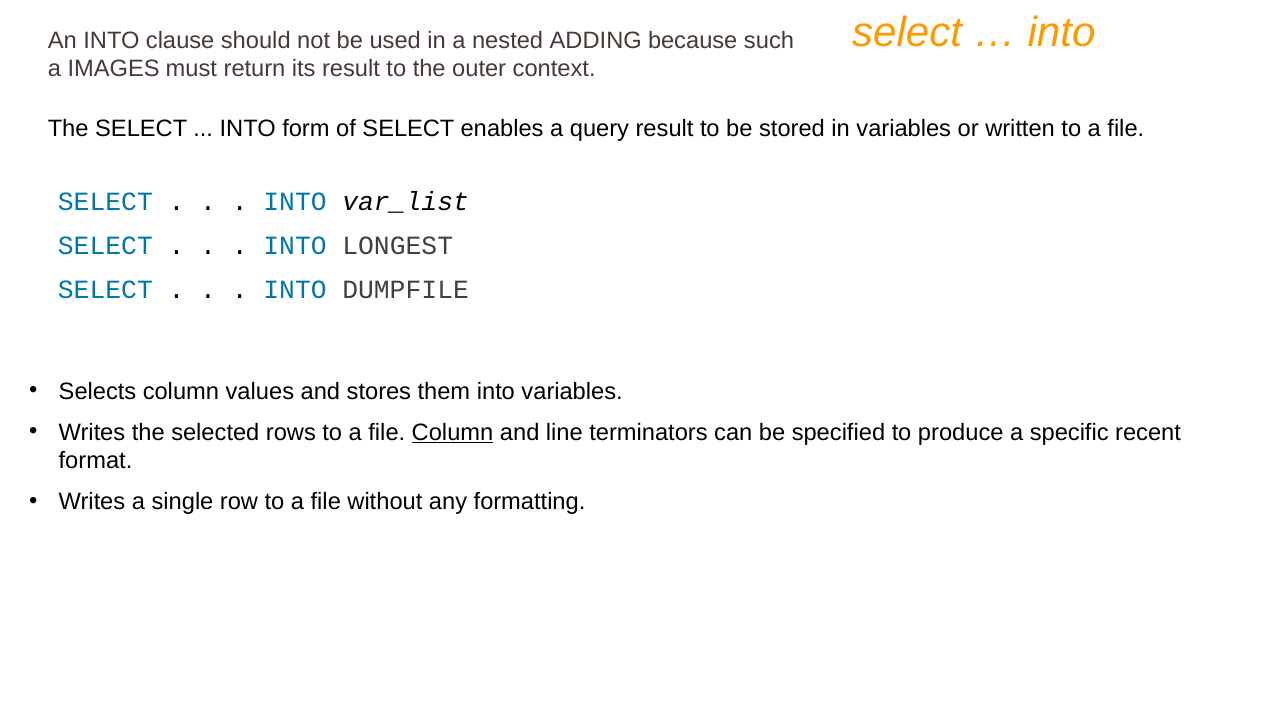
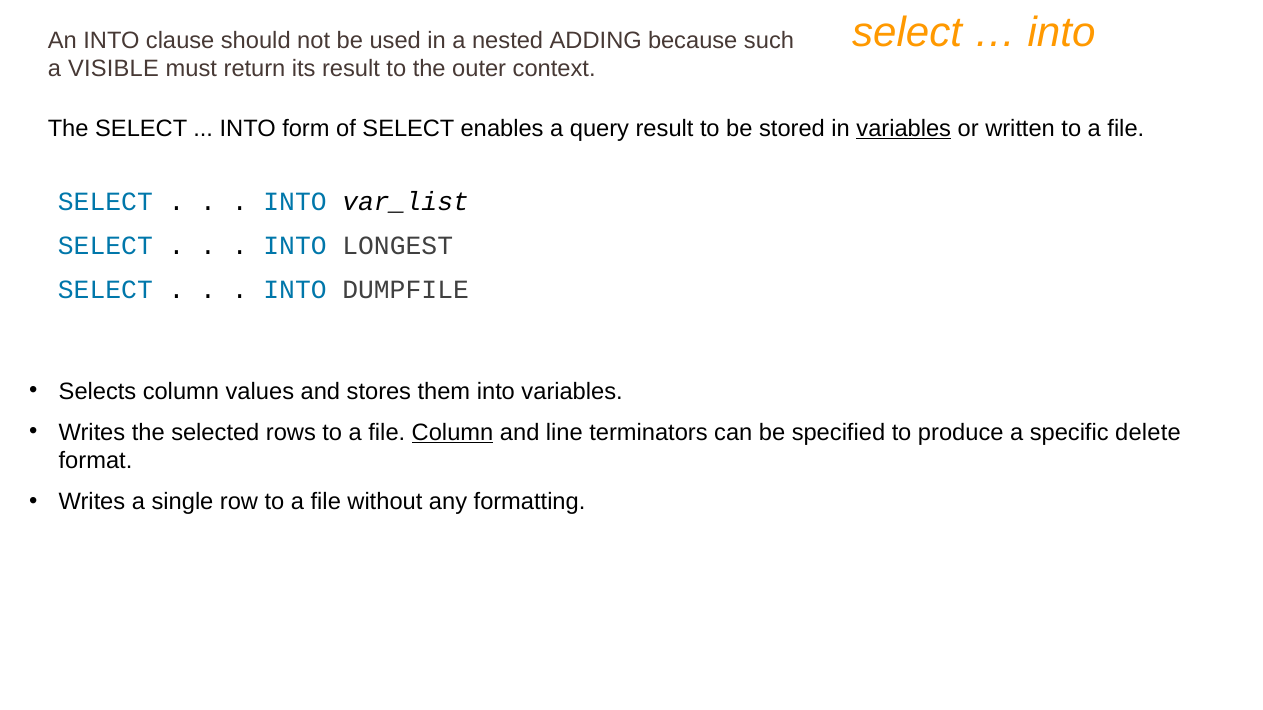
IMAGES: IMAGES -> VISIBLE (113, 69)
variables underline: none -> present (904, 129)
recent: recent -> delete (1148, 433)
